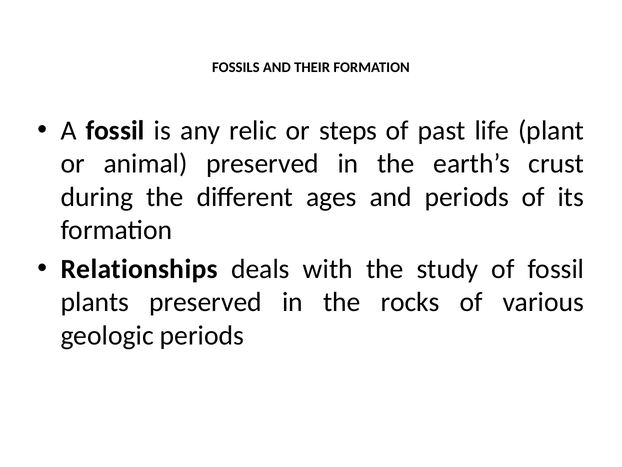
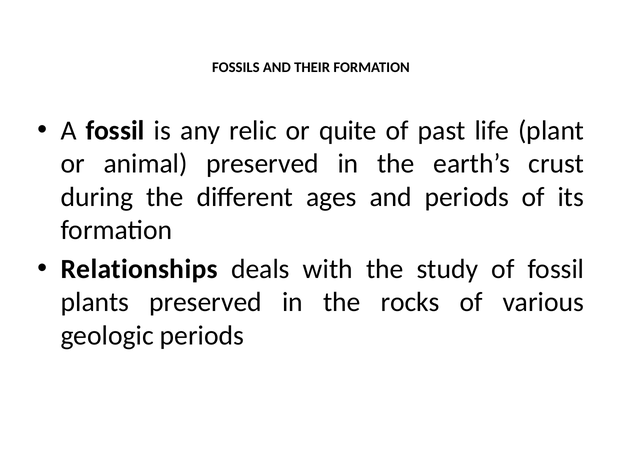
steps: steps -> quite (348, 130)
